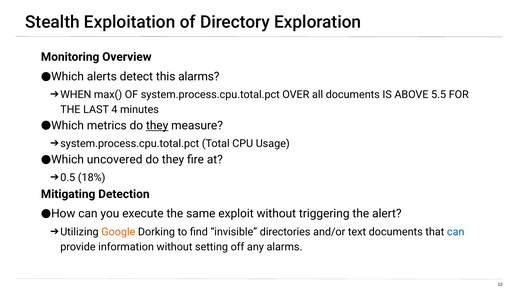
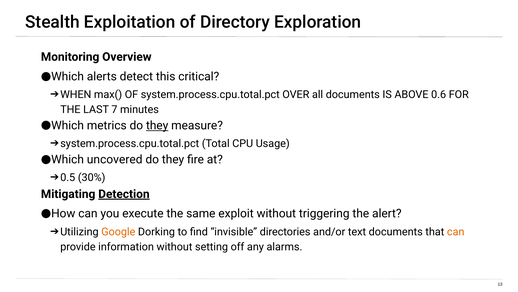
this alarms: alarms -> critical (199, 76)
5.5: 5.5 -> 0.6 (439, 94)
4: 4 -> 7 (114, 109)
18%: 18% -> 30% (92, 177)
Detection underline: none -> present (124, 194)
can colour: blue -> orange (456, 231)
